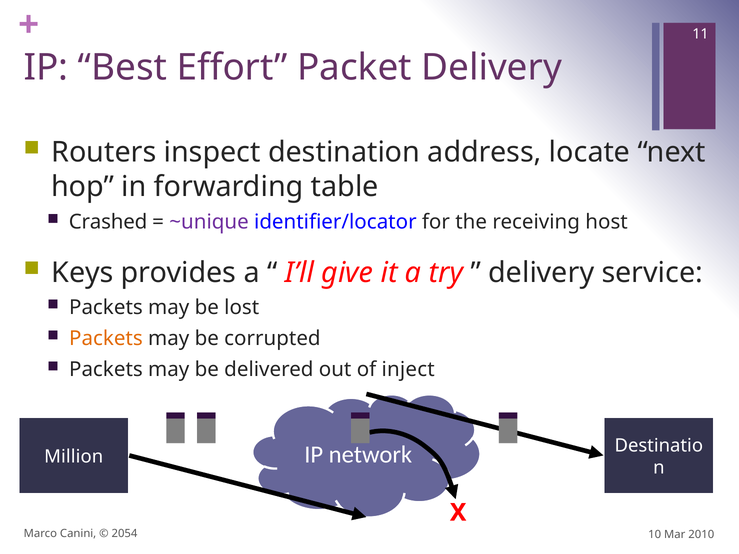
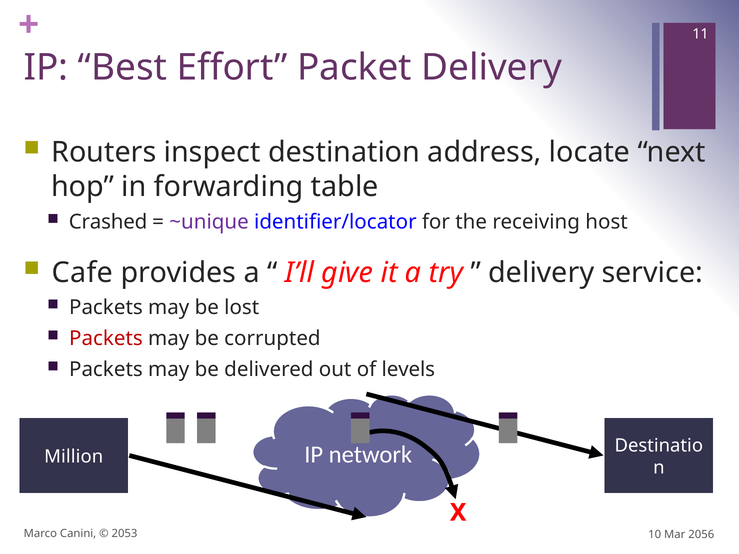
Keys: Keys -> Cafe (82, 273)
Packets colour: orange -> red (106, 339)
inject: inject -> levels (408, 369)
2054: 2054 -> 2053 (124, 534)
2010: 2010 -> 2056 (701, 535)
